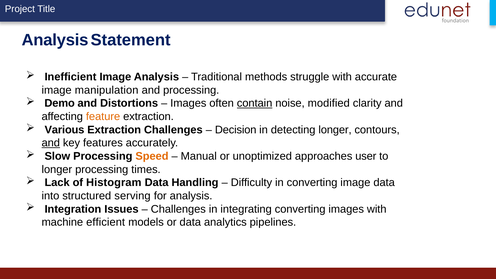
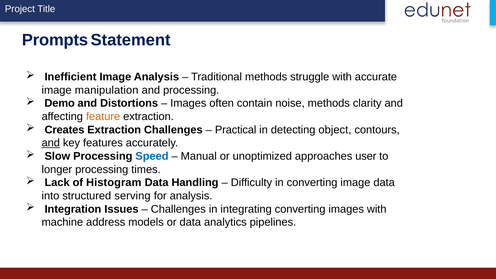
Analysis: Analysis -> Prompts (55, 40)
contain underline: present -> none (255, 103)
noise modified: modified -> methods (329, 103)
Various: Various -> Creates (64, 130)
Decision: Decision -> Practical (236, 130)
detecting longer: longer -> object (335, 130)
Speed colour: orange -> blue (152, 156)
efficient: efficient -> address (106, 222)
